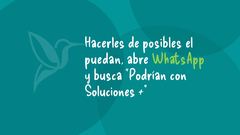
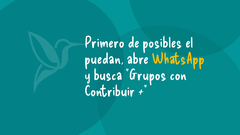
Hacerles: Hacerles -> Primero (105, 43)
WhatsApp colour: light green -> yellow (178, 59)
Podrían: Podrían -> Grupos (146, 75)
Soluciones: Soluciones -> Contribuir (110, 91)
